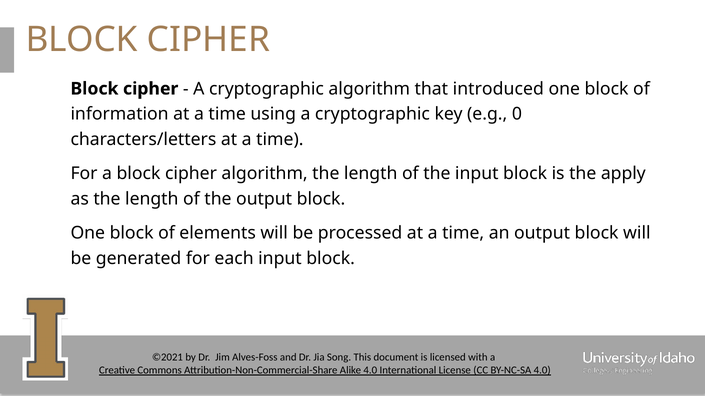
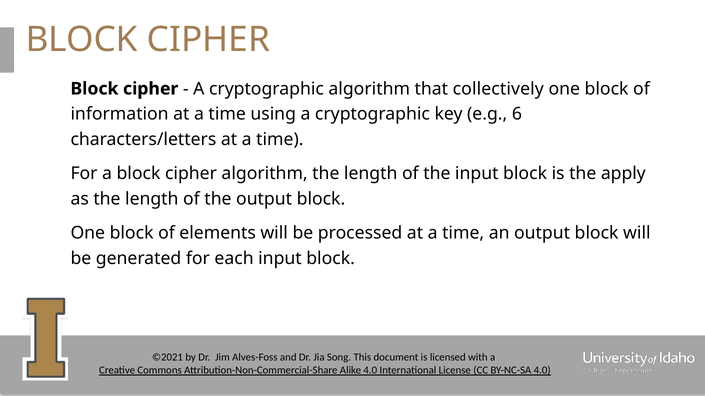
introduced: introduced -> collectively (498, 89)
0: 0 -> 6 (517, 114)
